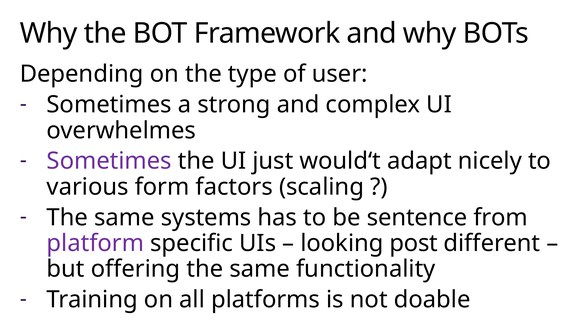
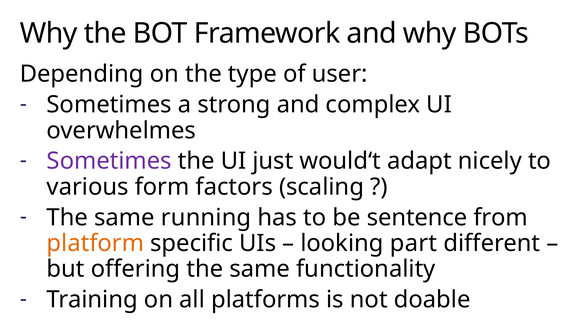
systems: systems -> running (206, 217)
platform colour: purple -> orange (95, 243)
post: post -> part (413, 243)
